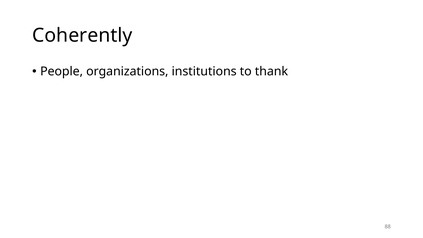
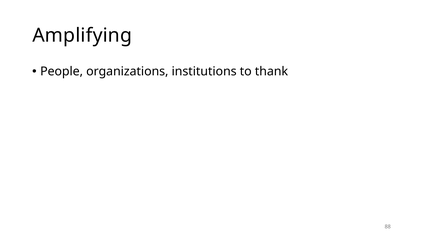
Coherently: Coherently -> Amplifying (82, 36)
